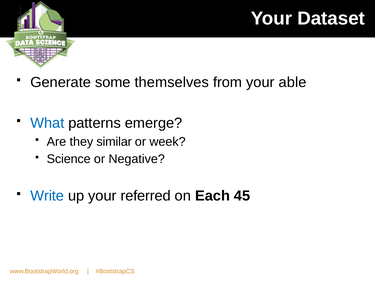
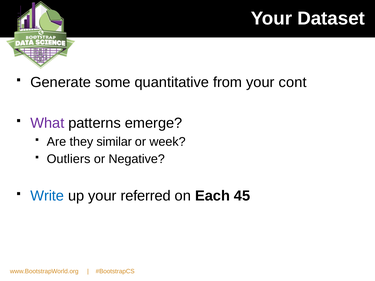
themselves: themselves -> quantitative (172, 82)
able: able -> cont (293, 82)
What colour: blue -> purple (47, 123)
Science: Science -> Outliers (69, 159)
